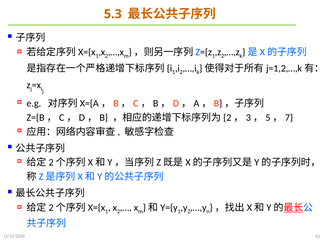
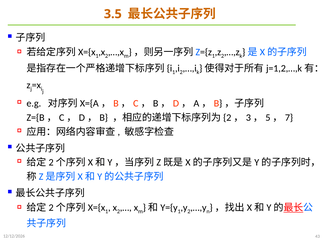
5.3: 5.3 -> 3.5 (113, 14)
